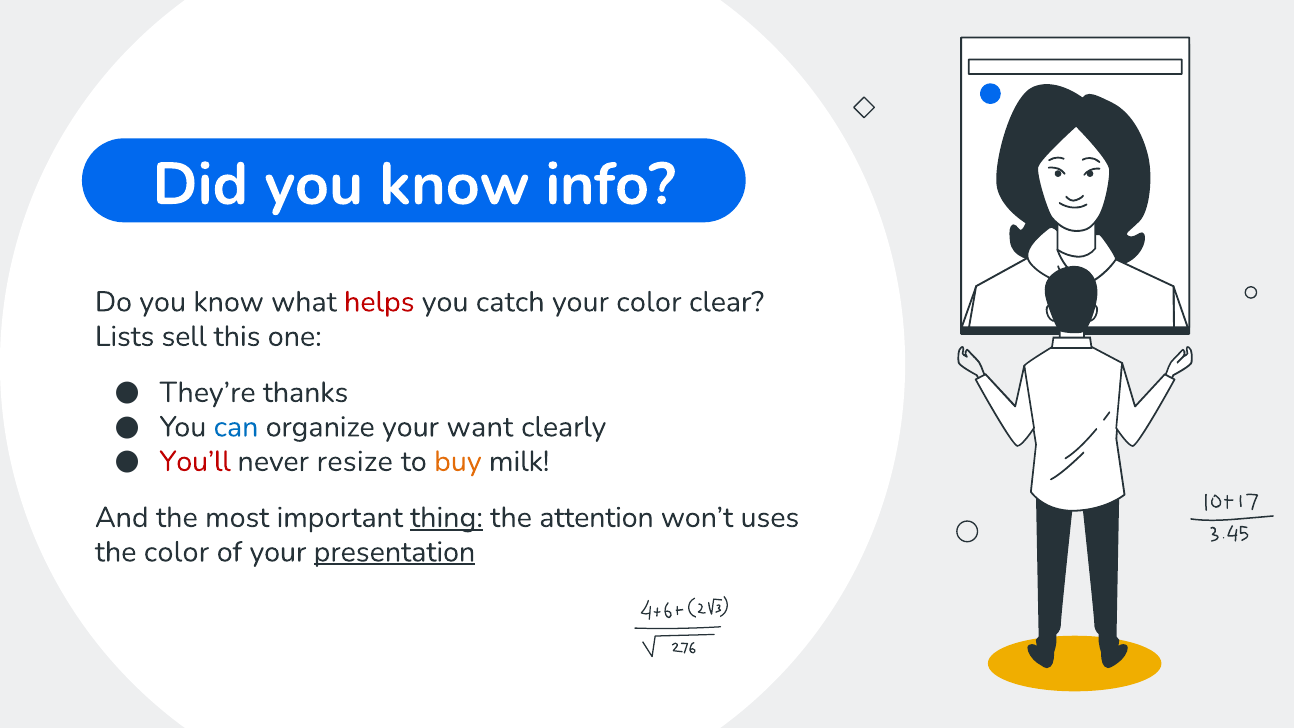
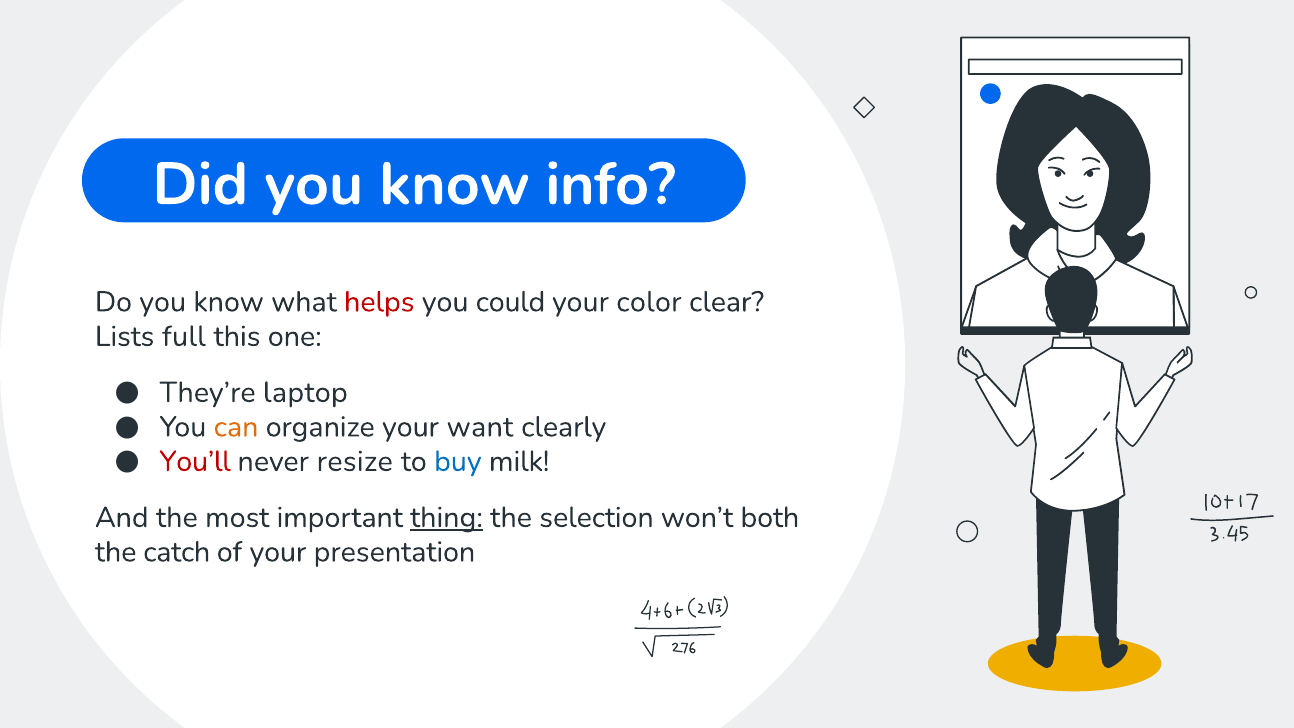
catch: catch -> could (510, 302)
sell: sell -> full (184, 336)
thanks: thanks -> laptop (305, 392)
can colour: blue -> orange (236, 427)
buy colour: orange -> blue (458, 461)
attention: attention -> selection (596, 517)
uses: uses -> both (770, 517)
the color: color -> catch (177, 552)
presentation underline: present -> none (394, 552)
